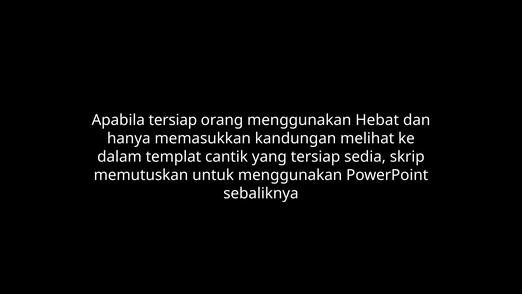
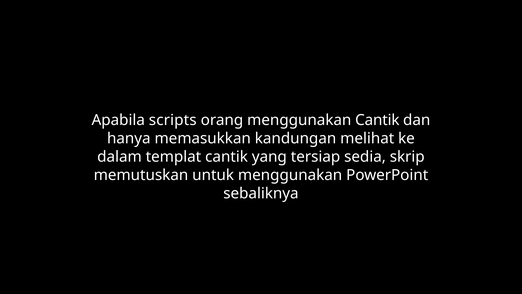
Apabila tersiap: tersiap -> scripts (173, 120)
menggunakan Hebat: Hebat -> Cantik (377, 120)
